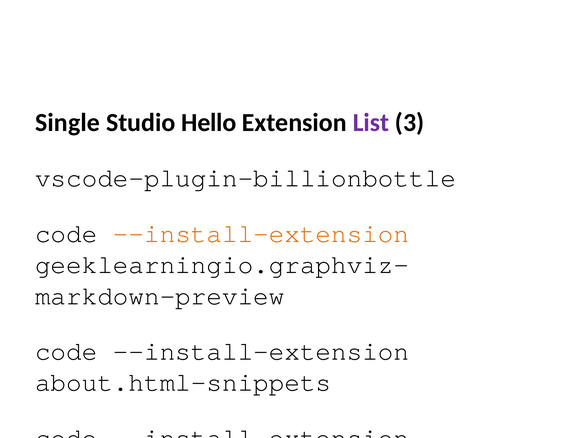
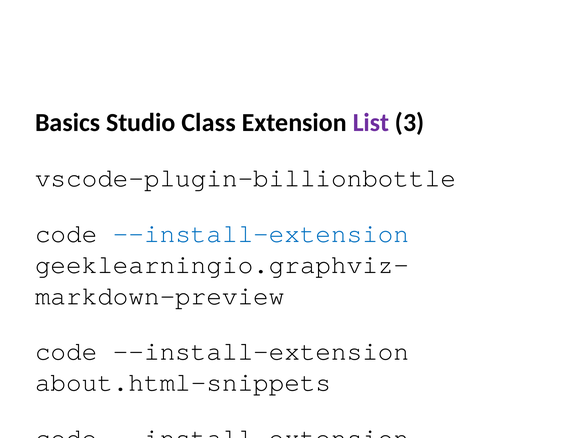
Single: Single -> Basics (68, 123)
Hello: Hello -> Class (209, 123)
--install-extension colour: orange -> blue (261, 233)
